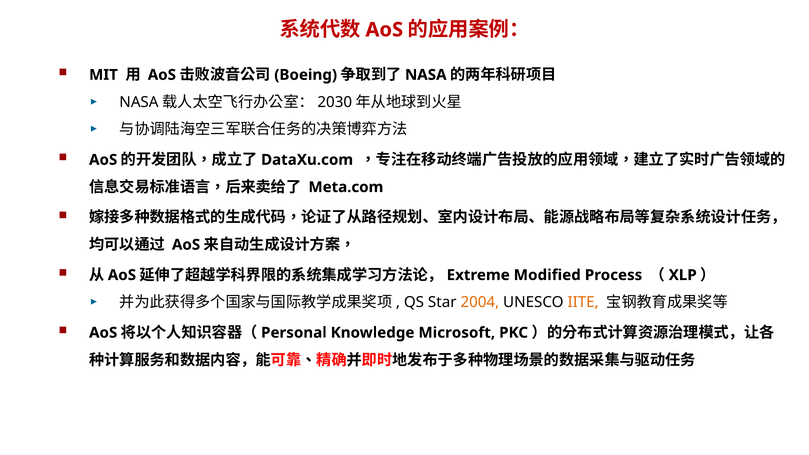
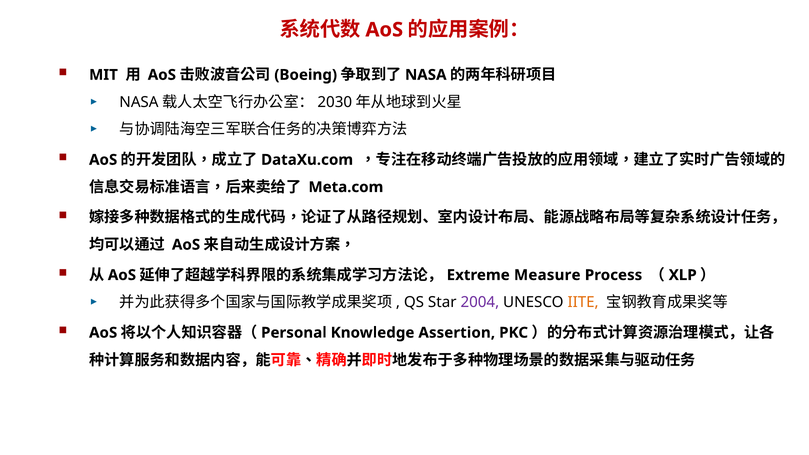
Modified: Modified -> Measure (547, 275)
2004 colour: orange -> purple (480, 302)
Microsoft: Microsoft -> Assertion (457, 333)
